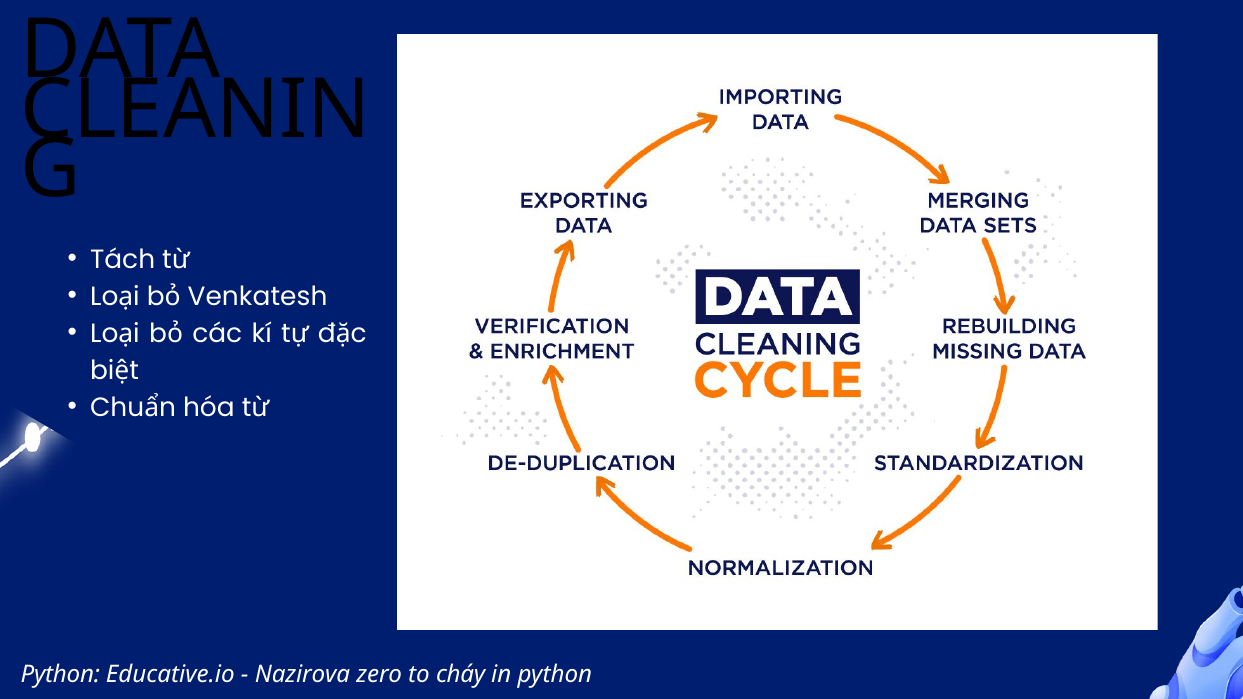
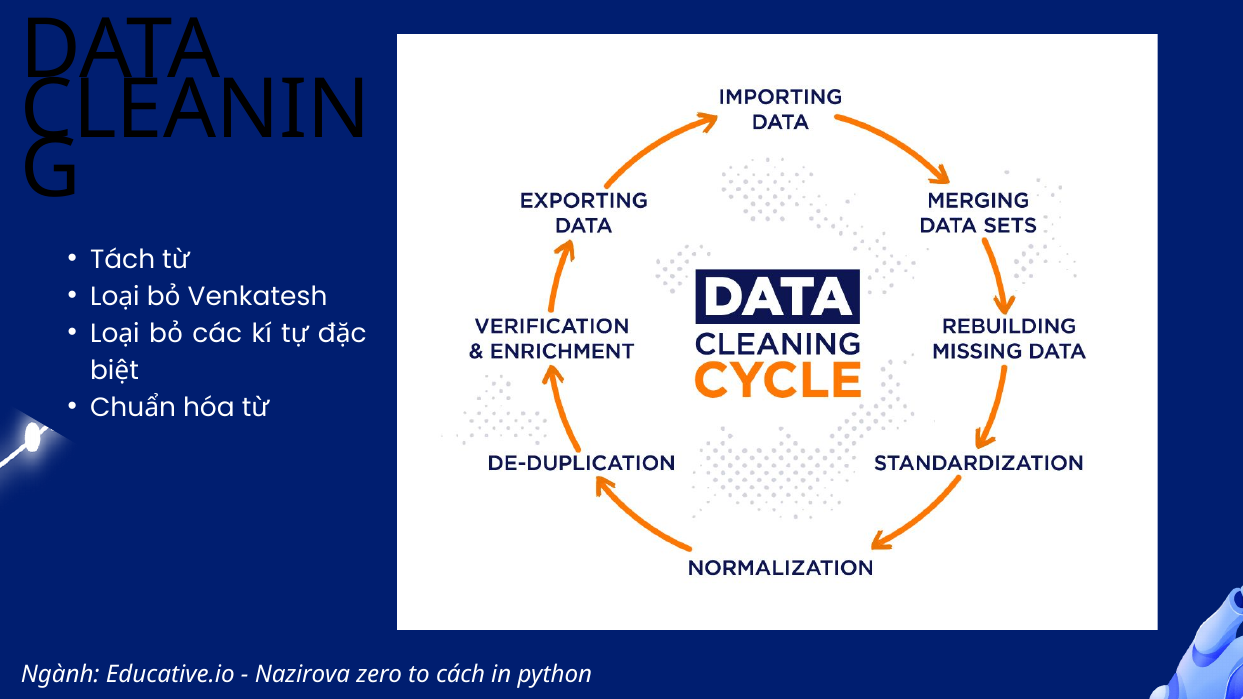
Python: Python -> Ngành (60, 674)
cháy: cháy -> cách (461, 674)
